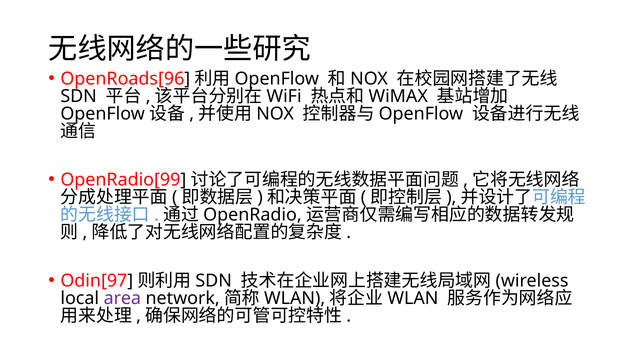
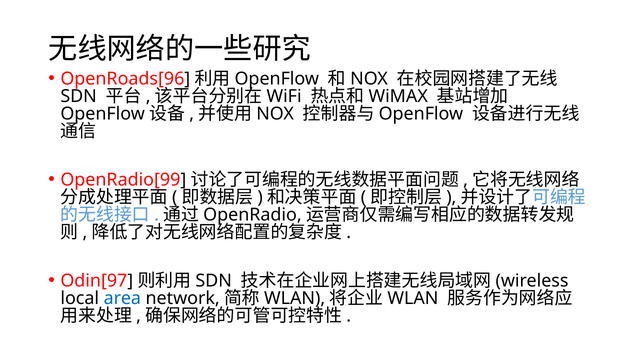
area colour: purple -> blue (122, 298)
